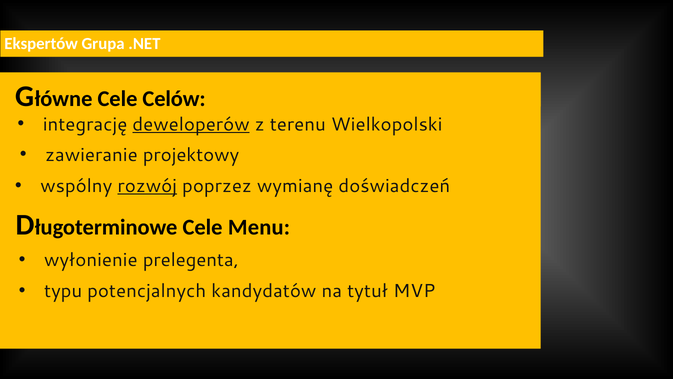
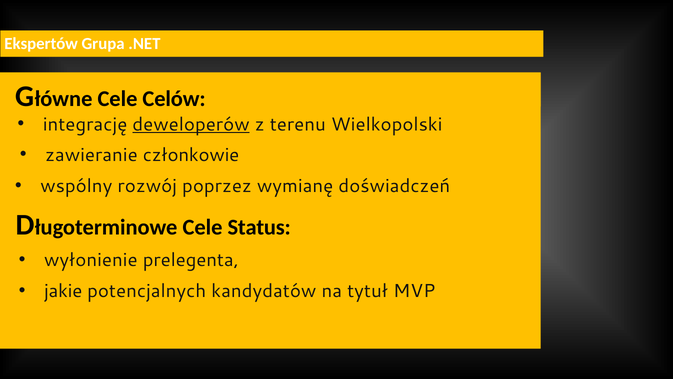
projektowy: projektowy -> członkowie (191, 155)
rozwój underline: present -> none (147, 186)
Menu: Menu -> Status (259, 227)
typu: typu -> jakie (63, 291)
